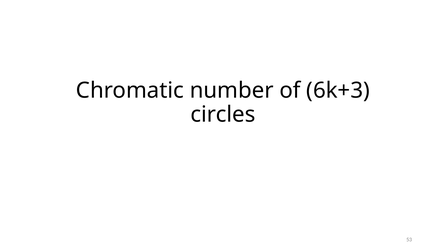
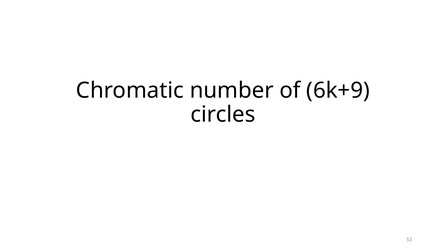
6k+3: 6k+3 -> 6k+9 (338, 90)
